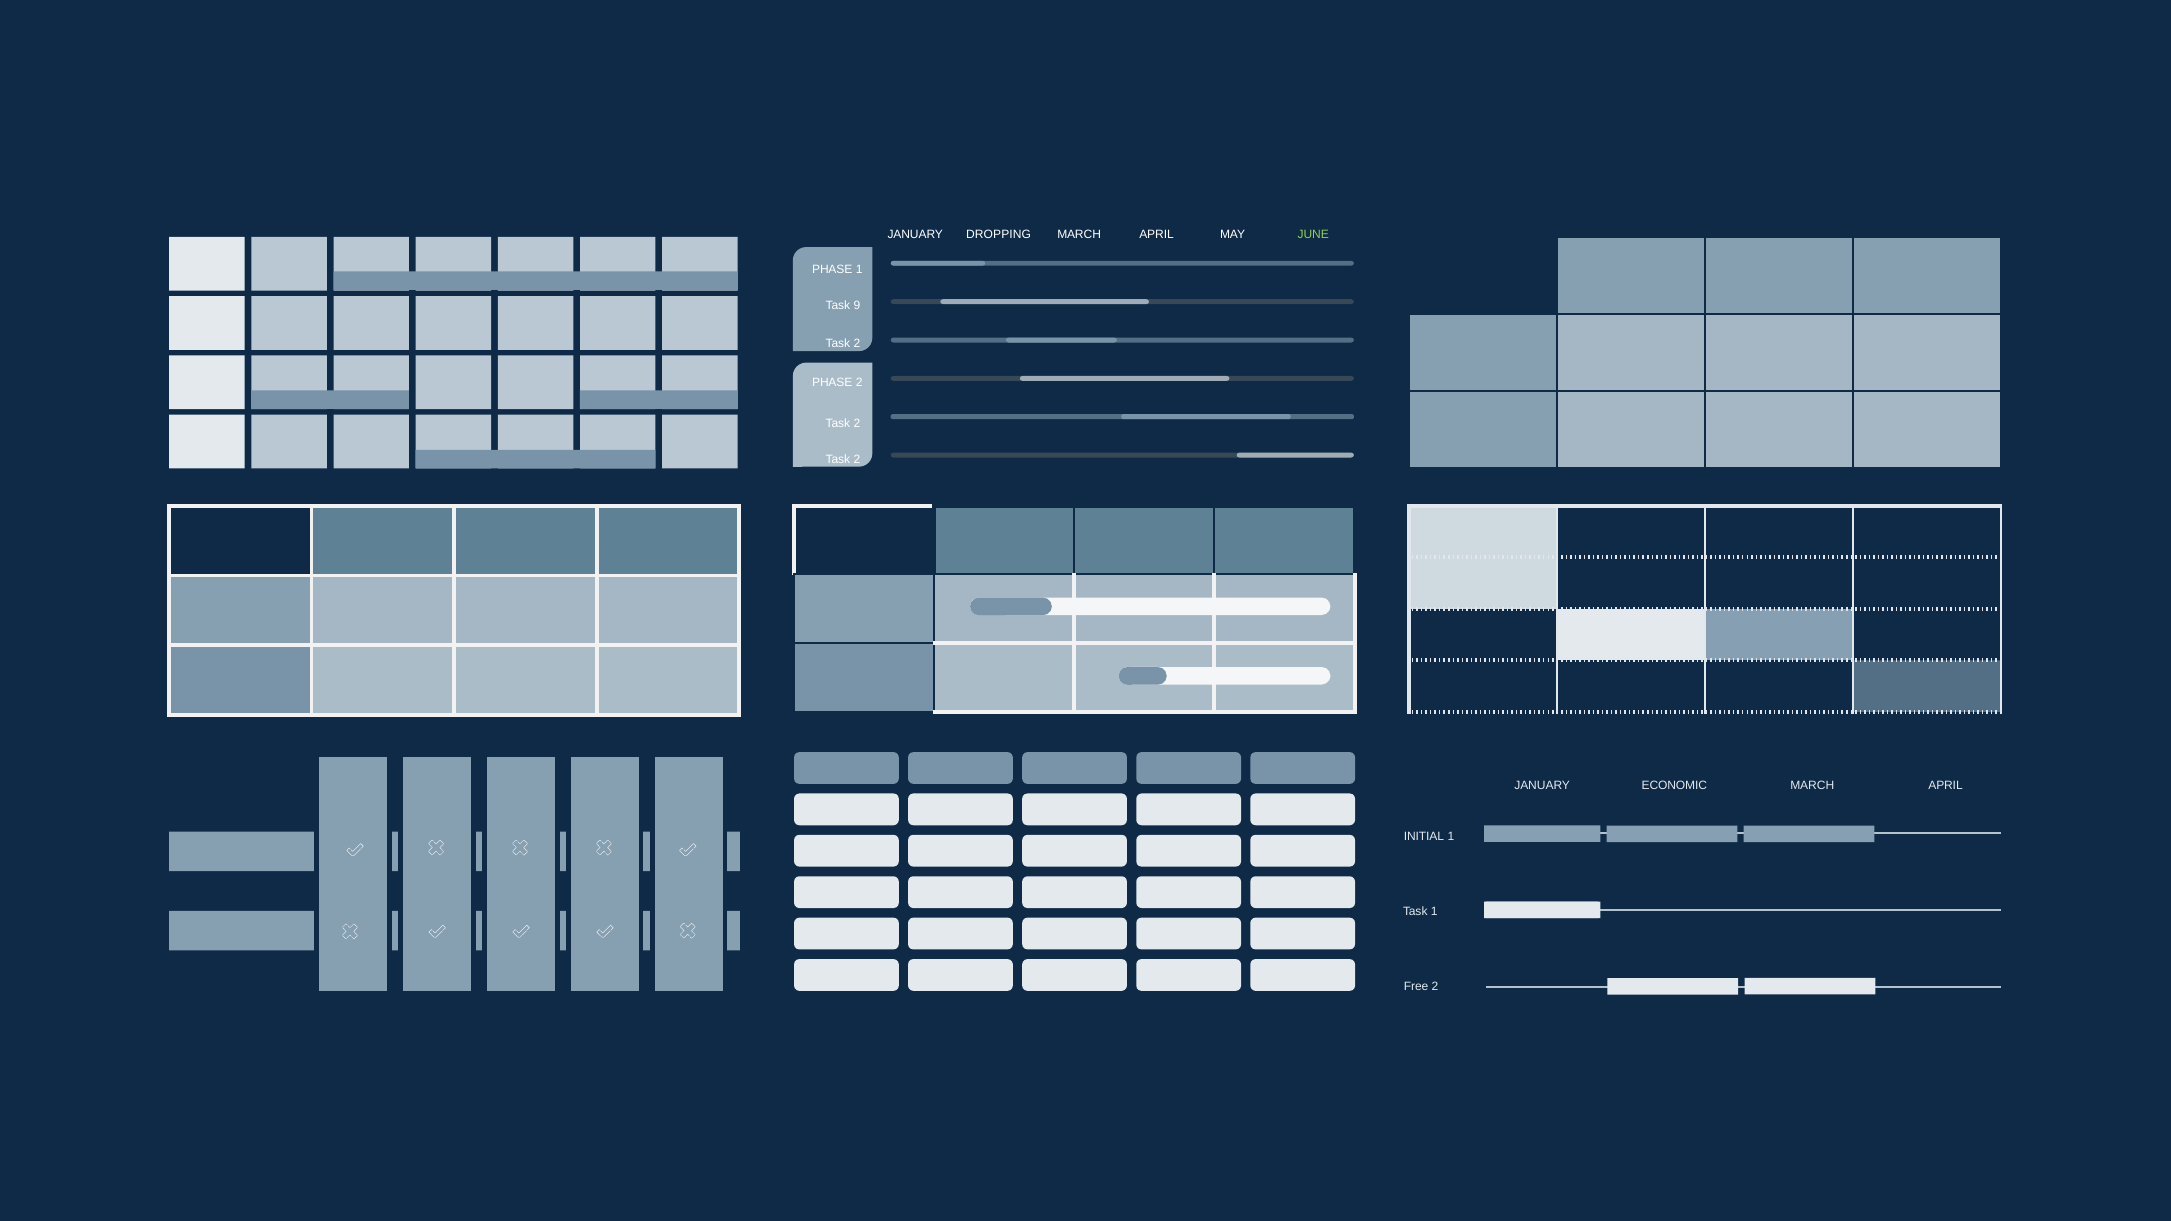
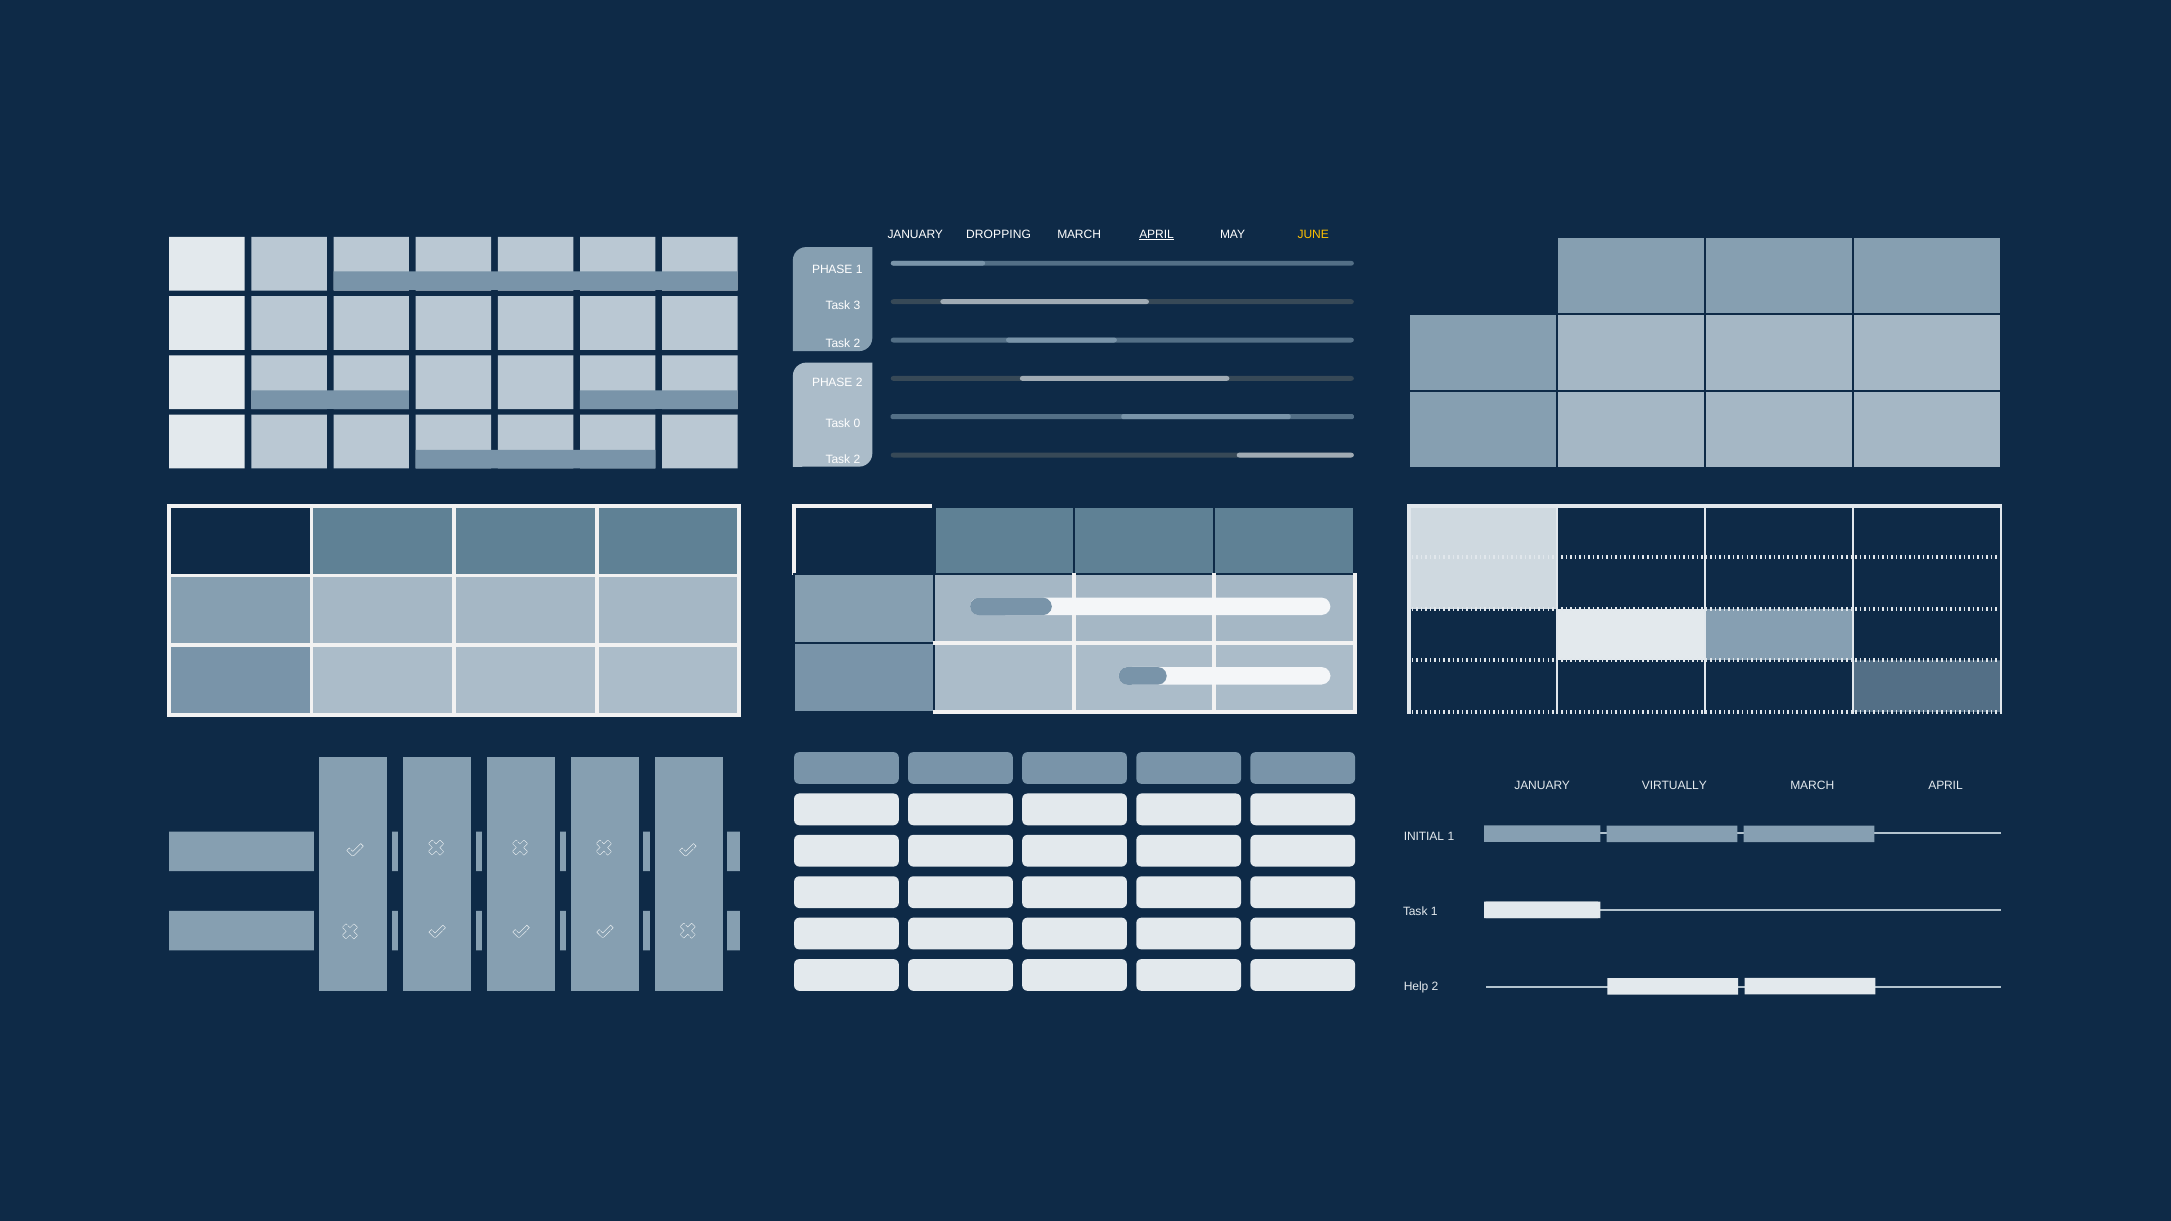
APRIL underline: none -> present (1157, 234)
JUNE colour: light green -> yellow (1313, 234)
9: 9 -> 3 (857, 306)
2: 2 -> 0 (857, 424)
ECONOMIC: ECONOMIC -> VIRTUALLY (1674, 786)
Free: Free -> Help (1416, 987)
